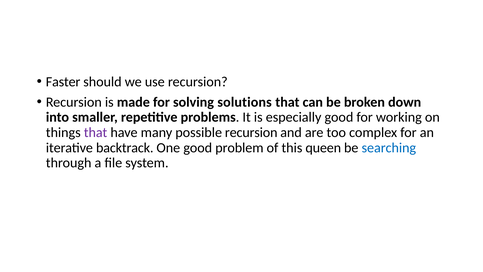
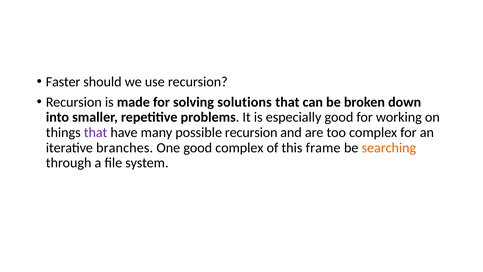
backtrack: backtrack -> branches (125, 148)
good problem: problem -> complex (239, 148)
queen: queen -> frame (323, 148)
searching colour: blue -> orange (389, 148)
